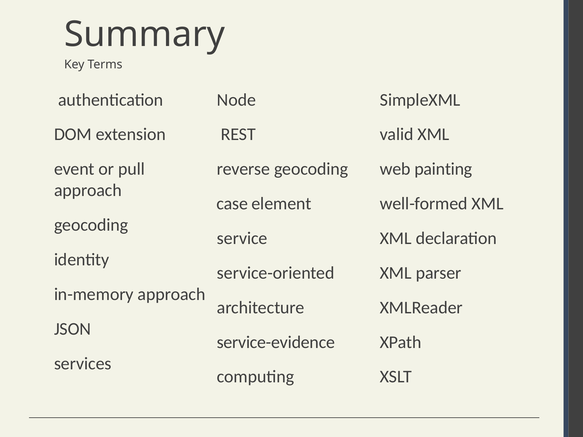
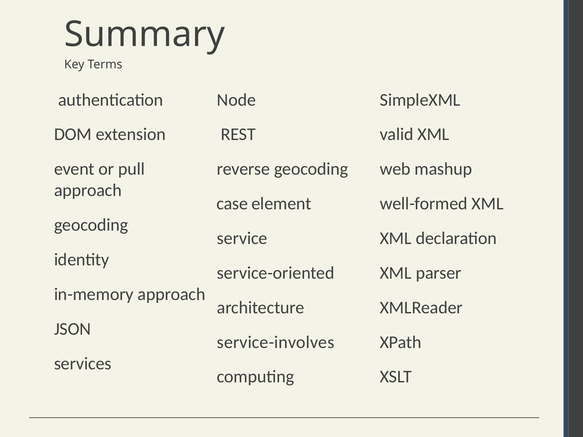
painting: painting -> mashup (443, 169)
service-evidence: service-evidence -> service-involves (276, 342)
